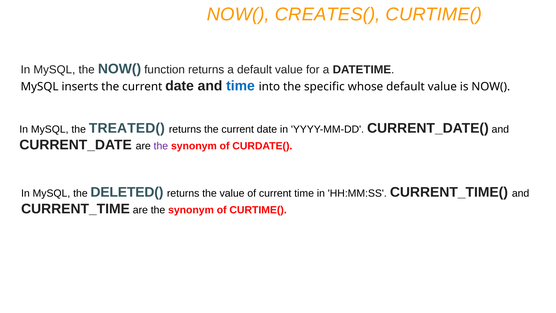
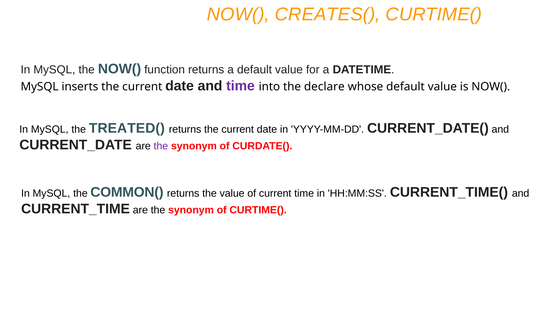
time colour: blue -> purple (240, 86)
specific: specific -> declare (324, 86)
DELETED(: DELETED( -> COMMON( (127, 192)
